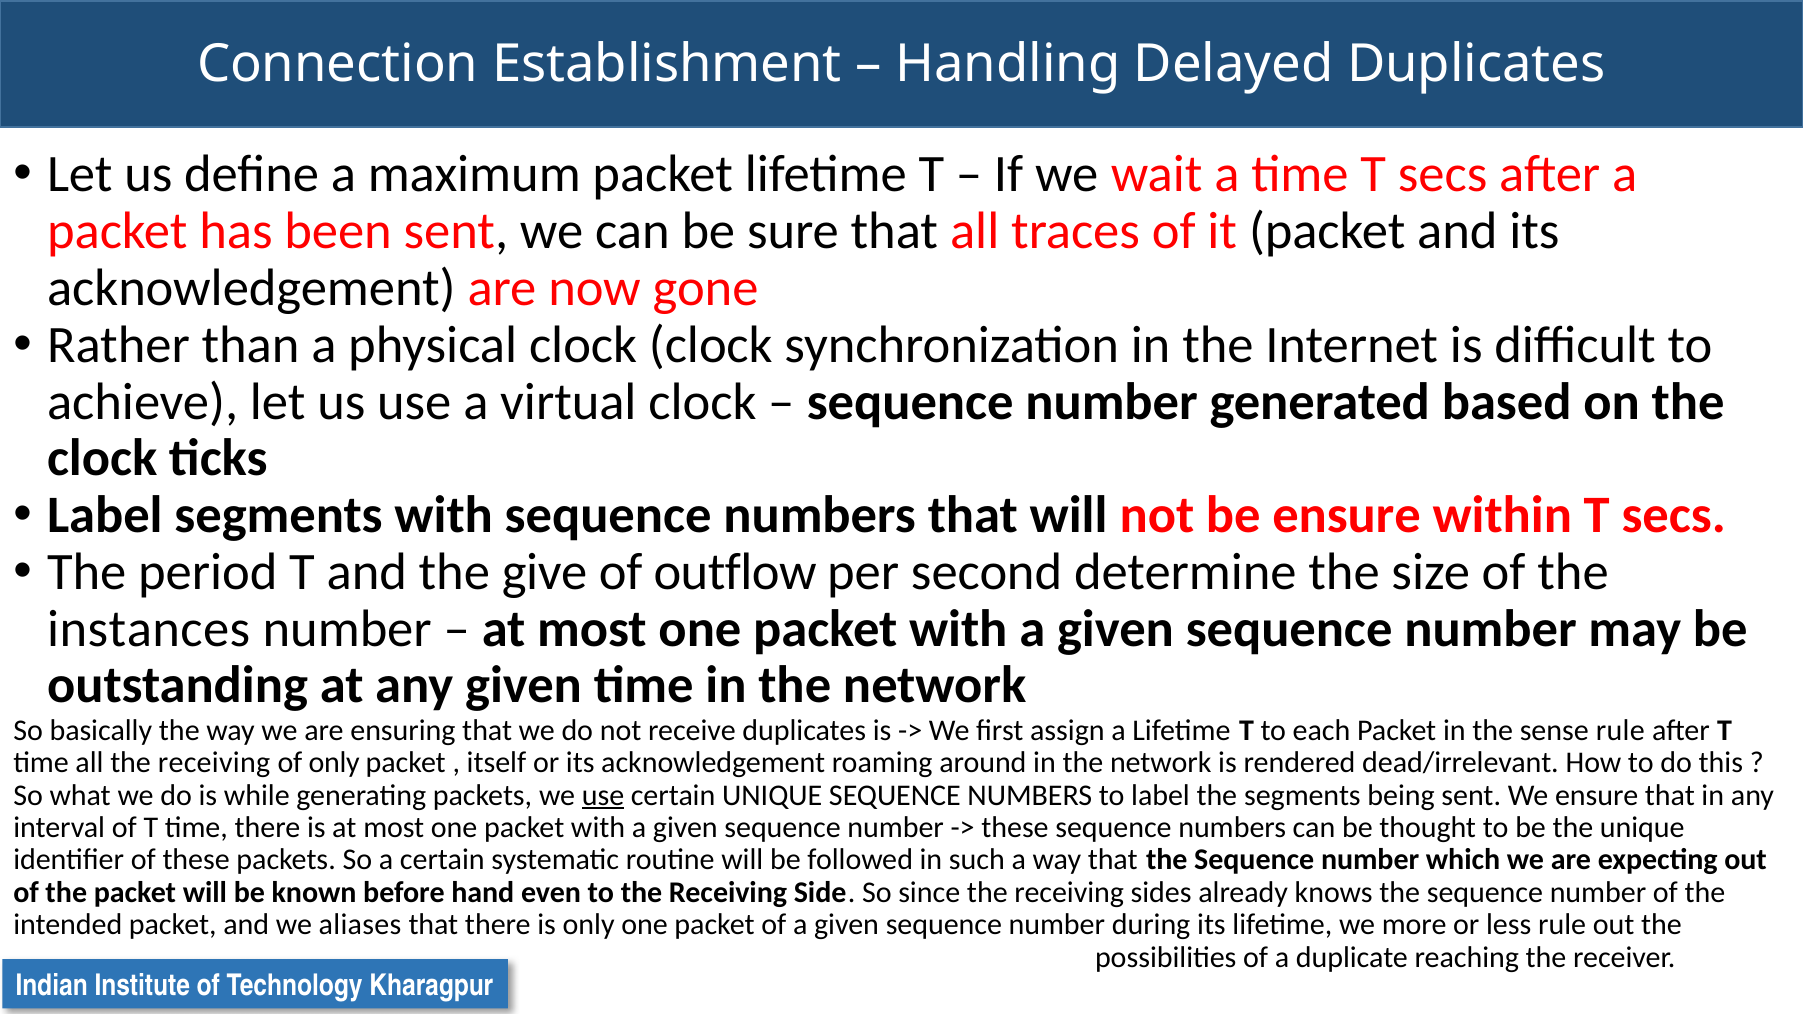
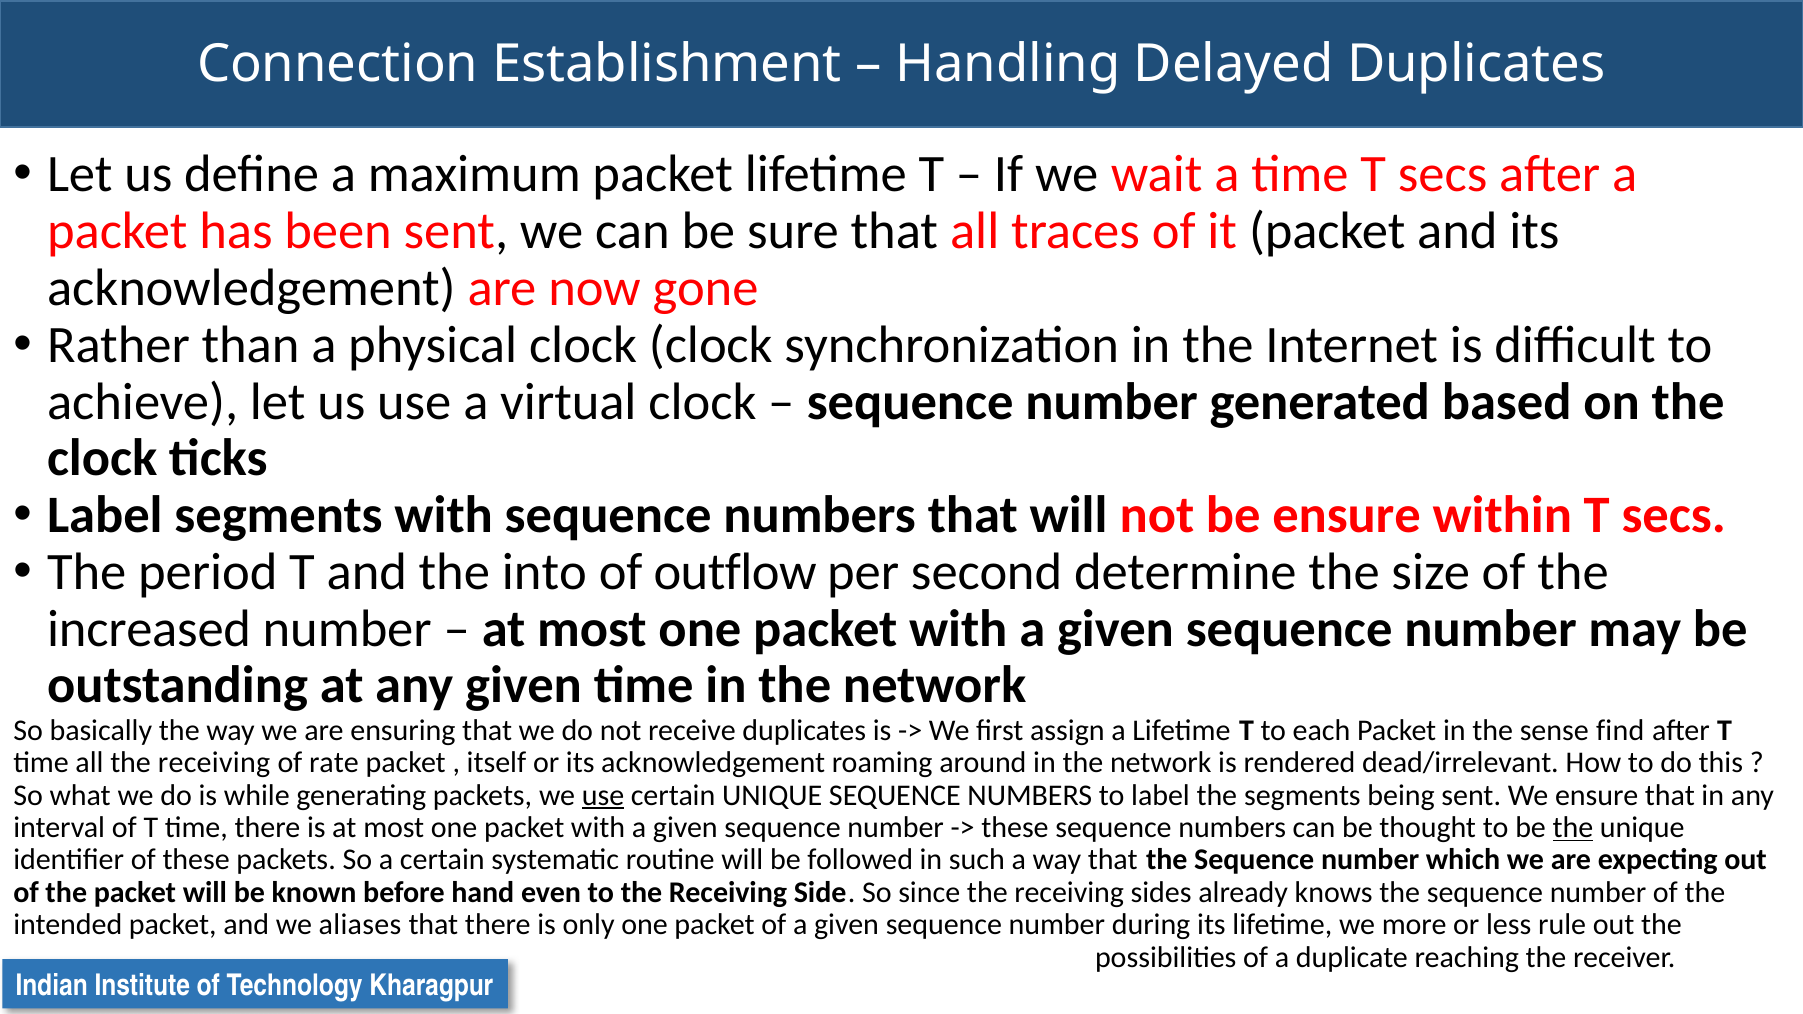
give: give -> into (544, 572)
instances: instances -> increased (149, 629)
sense rule: rule -> find (1620, 730)
of only: only -> rate (334, 763)
the underline: none -> present (1573, 828)
